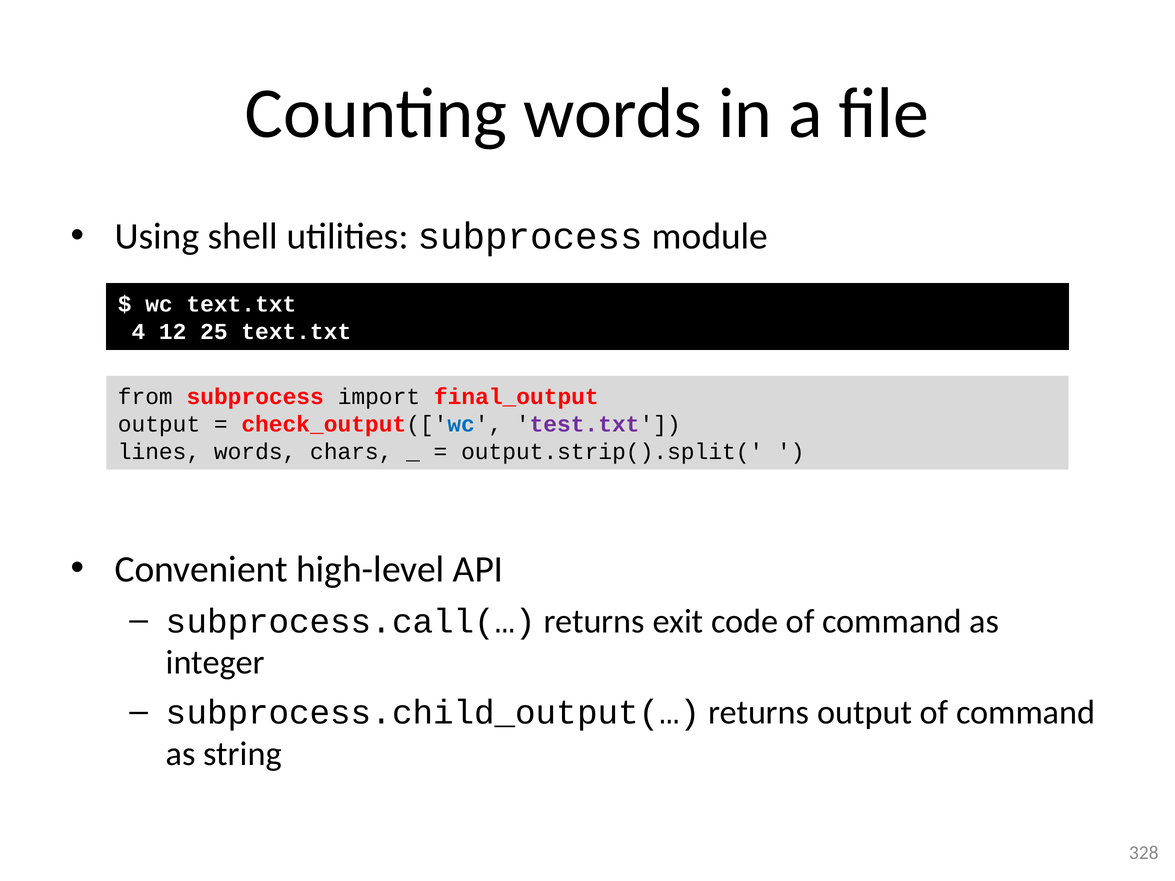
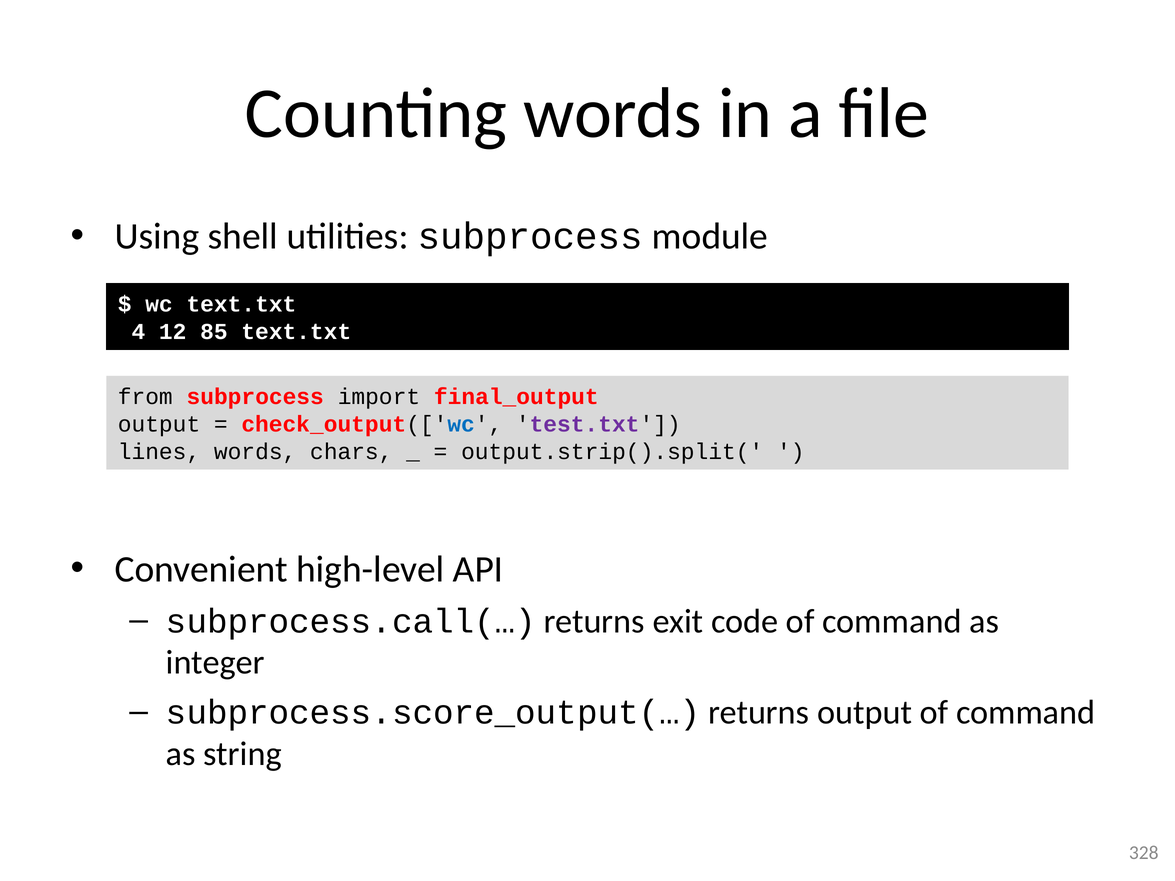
25: 25 -> 85 (214, 332)
subprocess.child_output(…: subprocess.child_output(… -> subprocess.score_output(… (433, 713)
